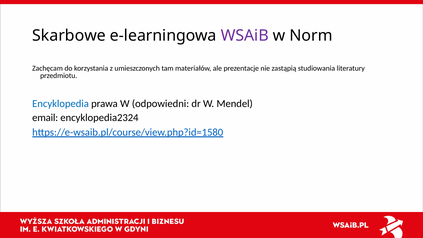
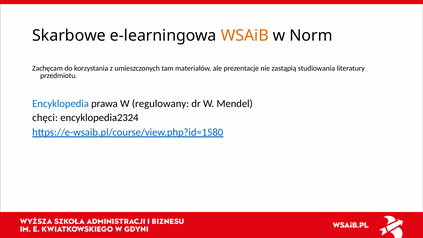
WSAiB colour: purple -> orange (245, 36)
odpowiedni: odpowiedni -> regulowany (160, 104)
email: email -> chęci (45, 118)
